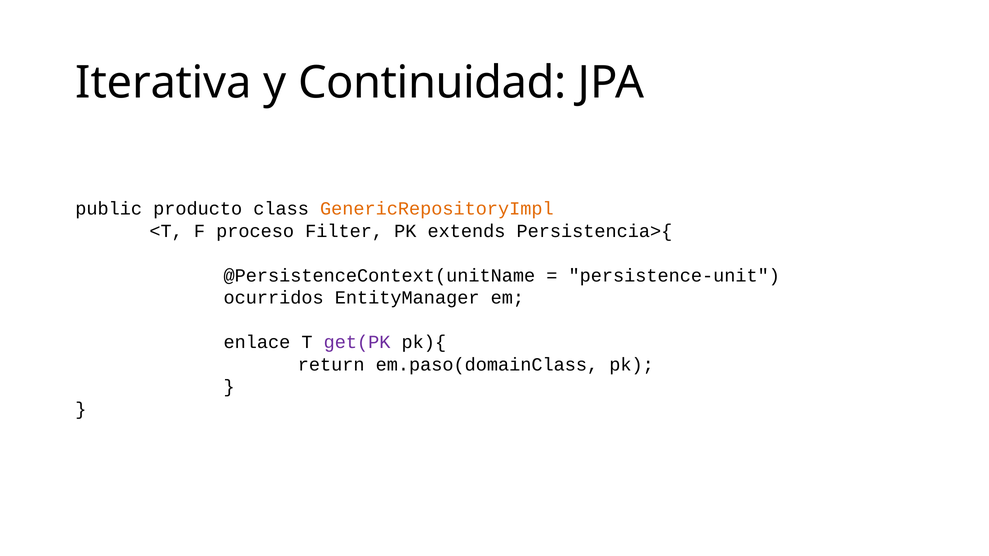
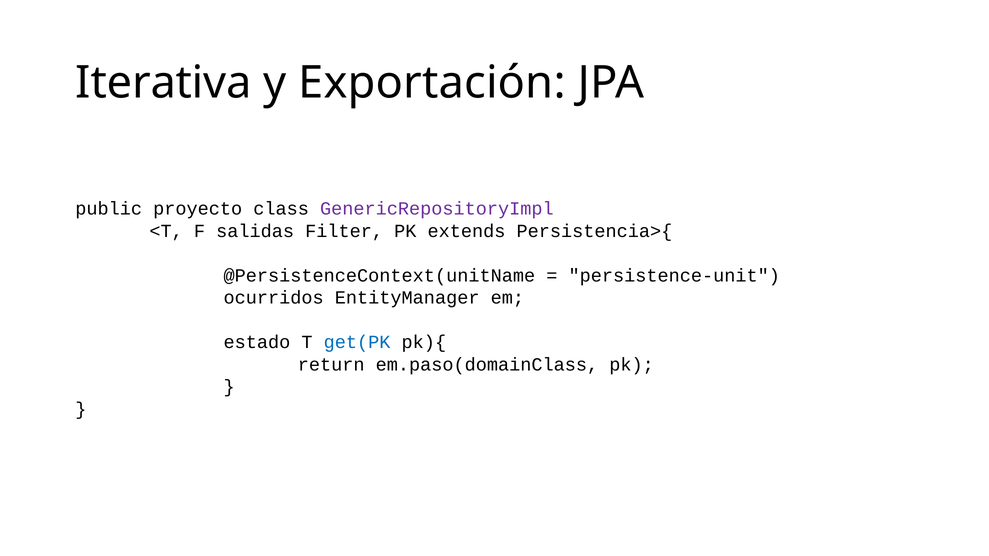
Continuidad: Continuidad -> Exportación (432, 83)
producto: producto -> proyecto (198, 209)
GenericRepositoryImpl colour: orange -> purple (437, 209)
proceso: proceso -> salidas (255, 231)
enlace: enlace -> estado (257, 342)
get(PK colour: purple -> blue (357, 342)
